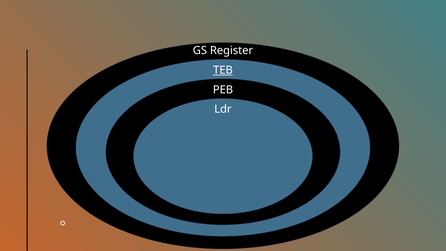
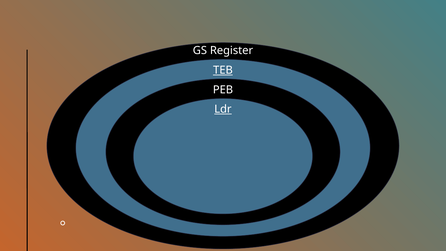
Ldr underline: none -> present (223, 109)
